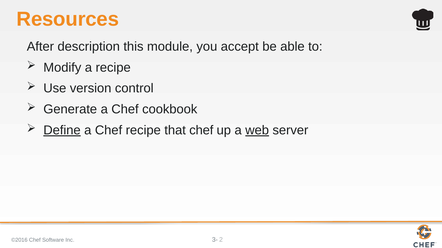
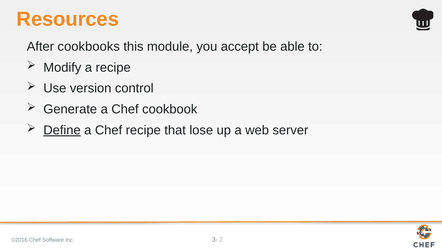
description: description -> cookbooks (89, 47)
that chef: chef -> lose (201, 131)
web underline: present -> none (257, 131)
